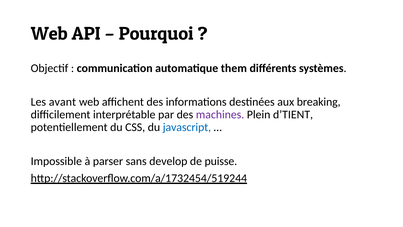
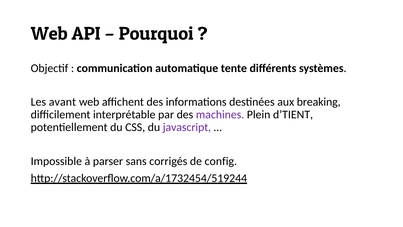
them: them -> tente (234, 68)
javascript colour: blue -> purple (187, 127)
develop: develop -> corrigés (168, 161)
puisse: puisse -> config (221, 161)
